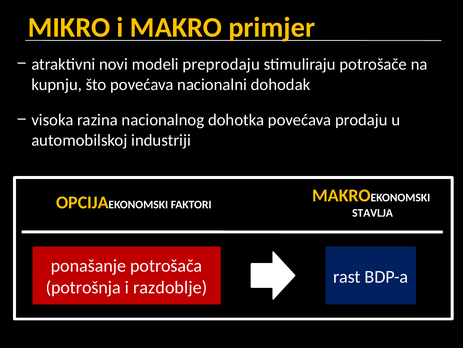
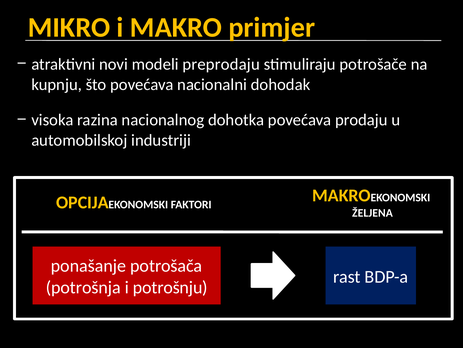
STAVLJA: STAVLJA -> ŽELJENA (372, 212)
razdoblje: razdoblje -> potrošnju (170, 287)
